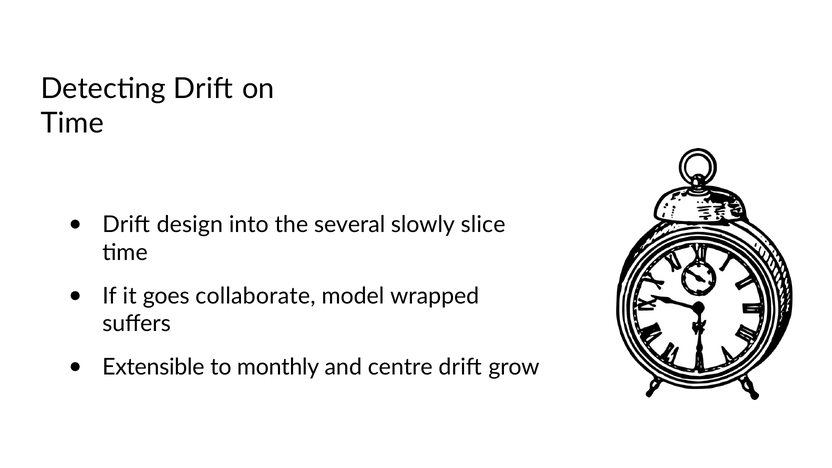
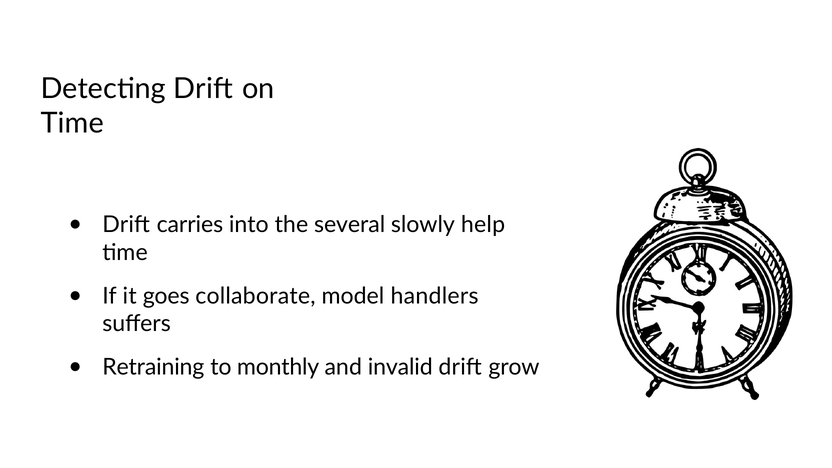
design: design -> carries (190, 225)
slice: slice -> help (483, 225)
wrapped: wrapped -> handlers (435, 296)
Extensible: Extensible -> Retraining (153, 367)
centre: centre -> invalid (400, 367)
